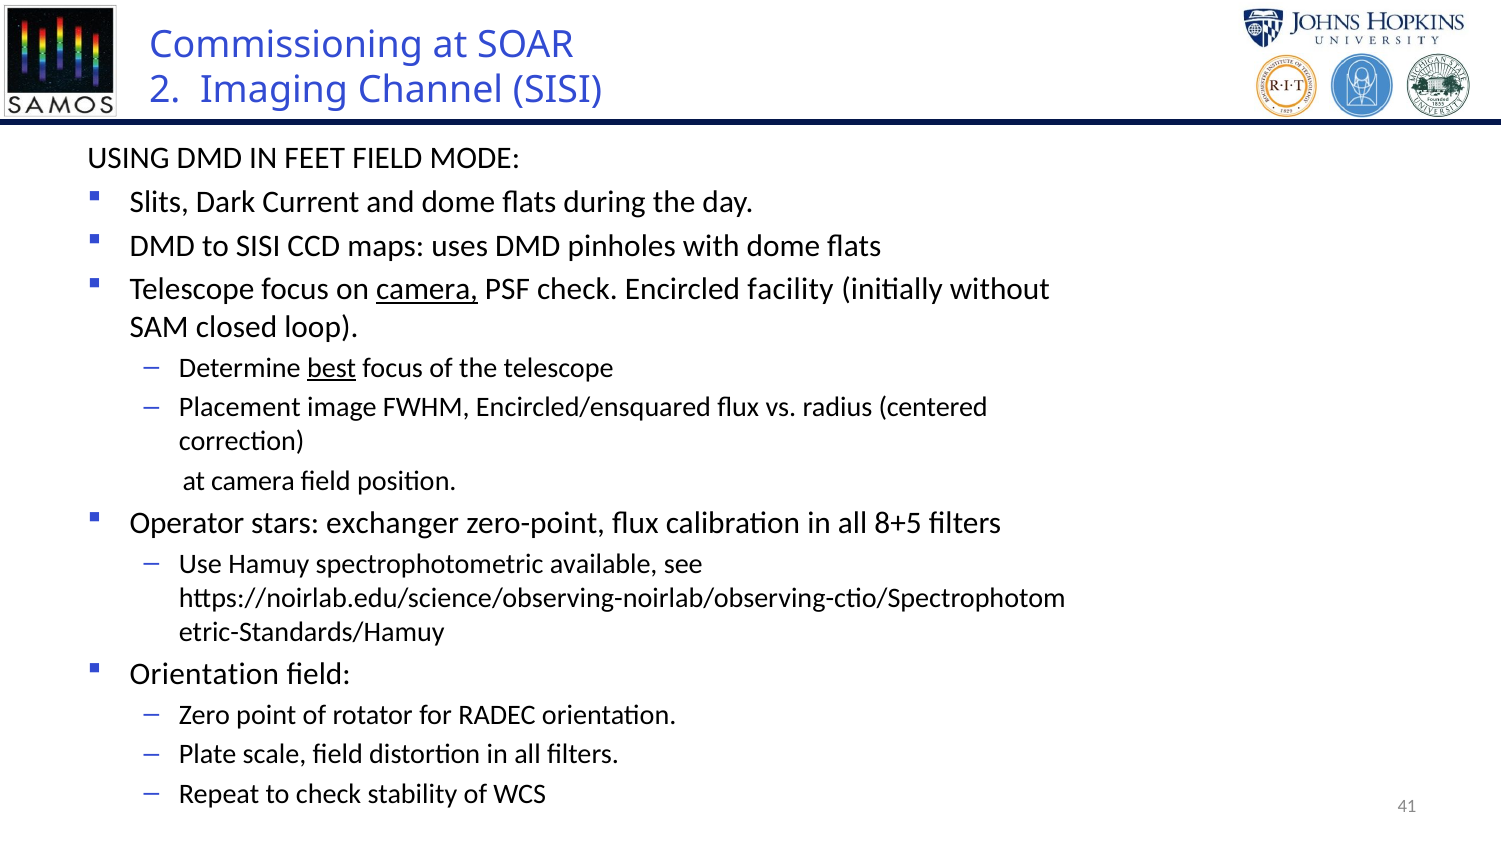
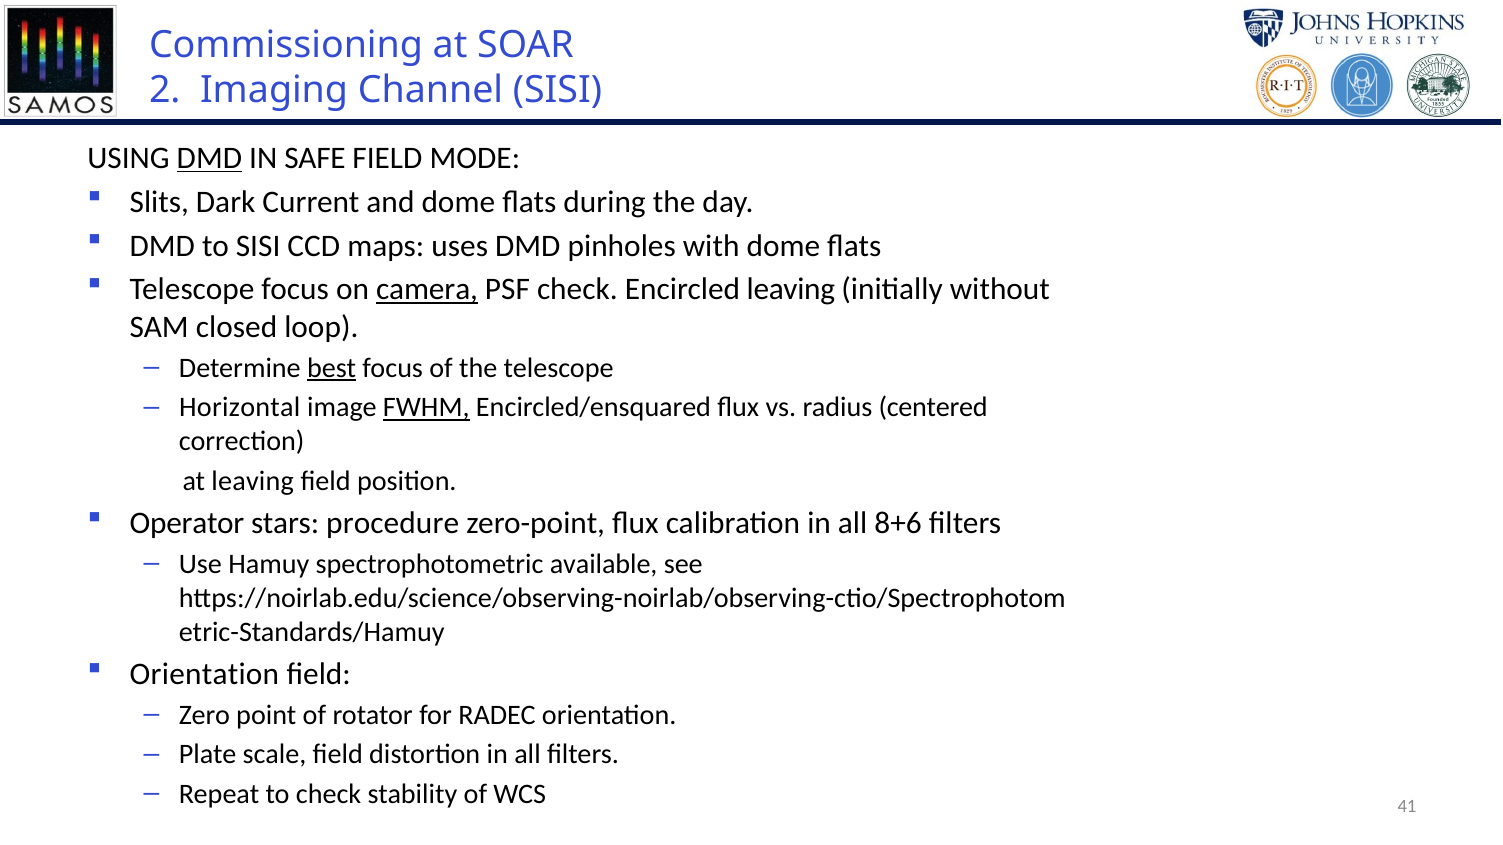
DMD underline: none -> present (209, 158)
FEET: FEET -> SAFE (315, 158)
Encircled facility: facility -> leaving (791, 290)
Placement: Placement -> Horizontal (240, 408)
FWHM underline: none -> present (426, 408)
at camera: camera -> leaving (253, 481)
exchanger: exchanger -> procedure (393, 523)
8+5: 8+5 -> 8+6 (898, 523)
